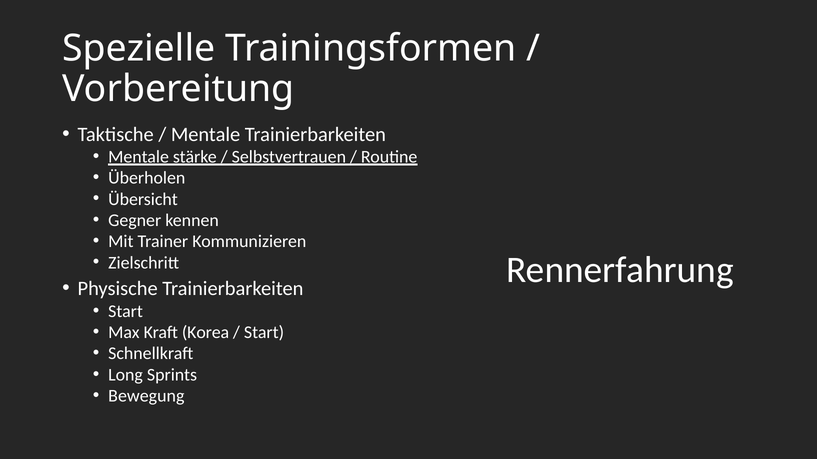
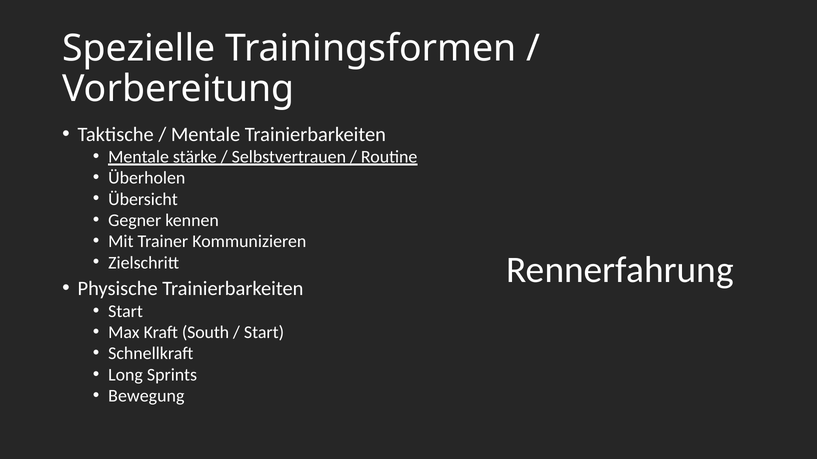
Korea: Korea -> South (206, 333)
